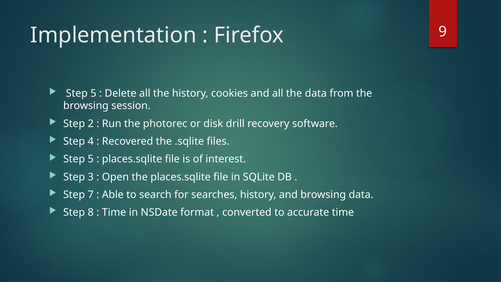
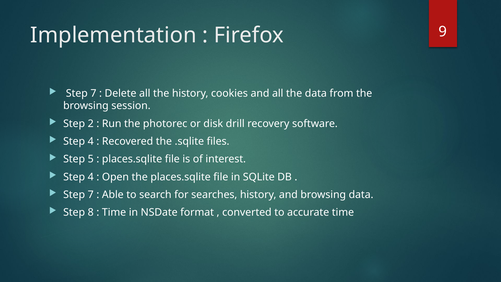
5: 5 -> 7 (93, 93)
3: 3 -> 4 (91, 177)
